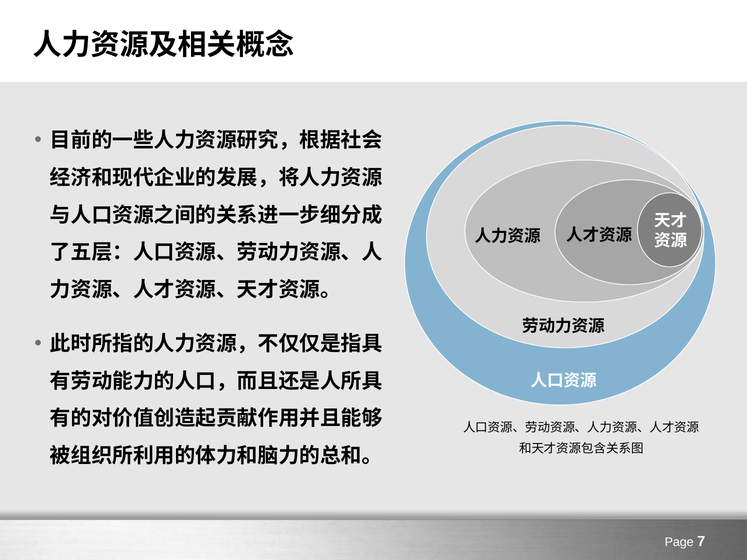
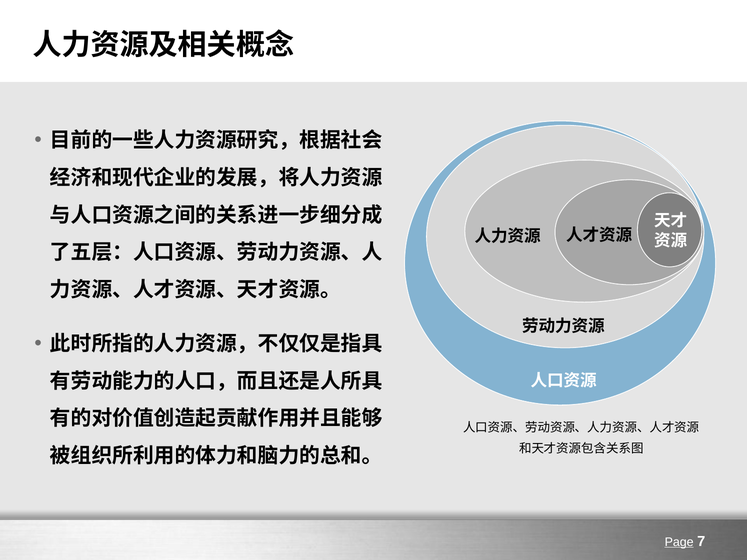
Page underline: none -> present (679, 542)
